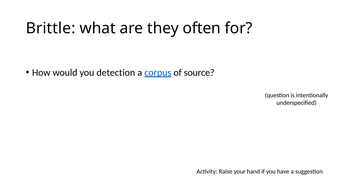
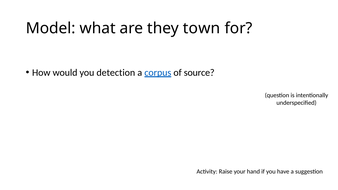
Brittle: Brittle -> Model (51, 28)
often: often -> town (202, 28)
